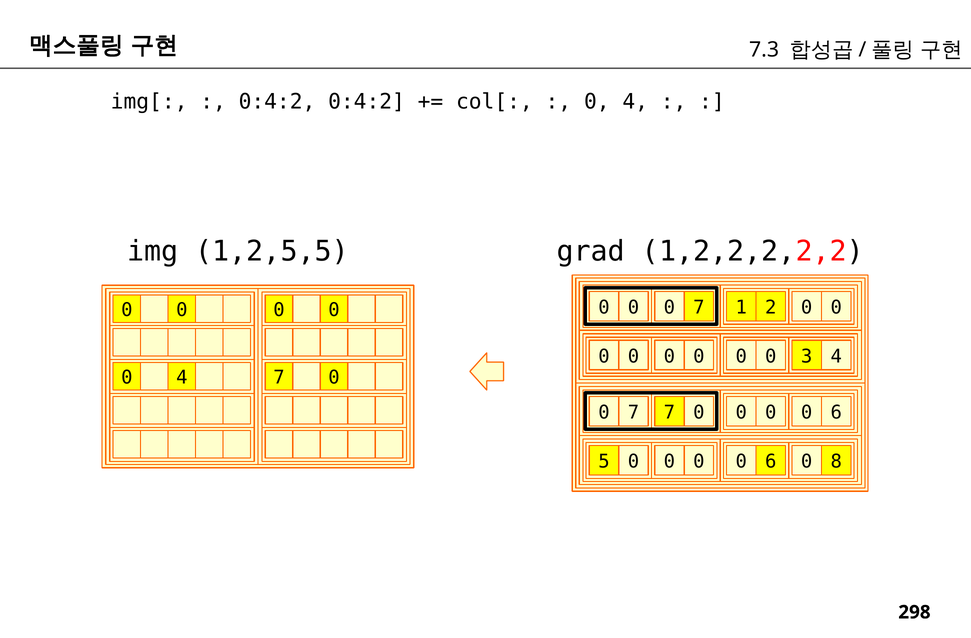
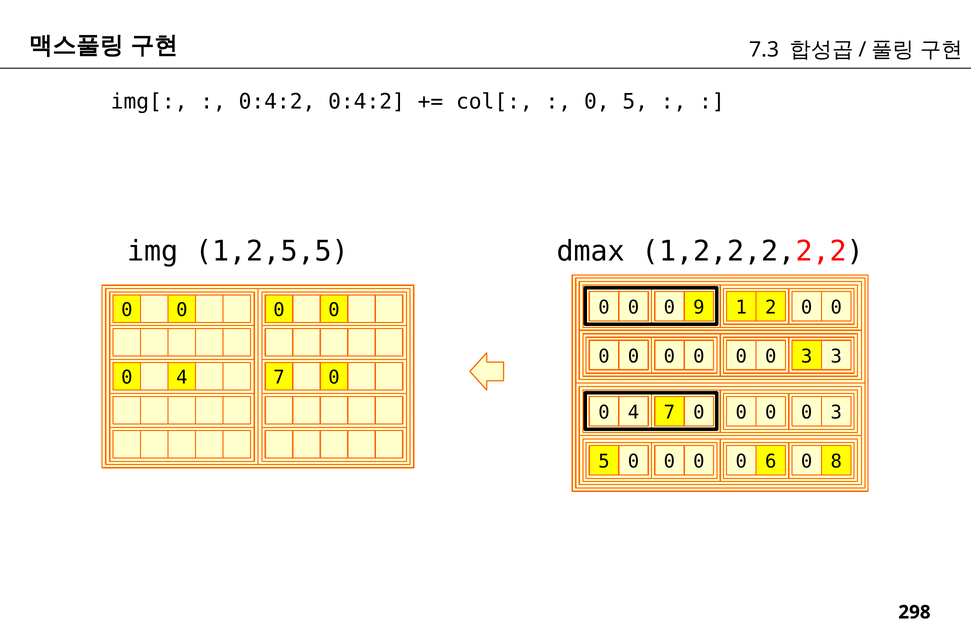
4: 4 -> 5 (635, 102)
grad: grad -> dmax (591, 252)
0 0 0 7: 7 -> 9 (699, 307)
3 4: 4 -> 3 (836, 356)
7: 7 -> 4 (634, 412)
6: 6 -> 3 (836, 412)
